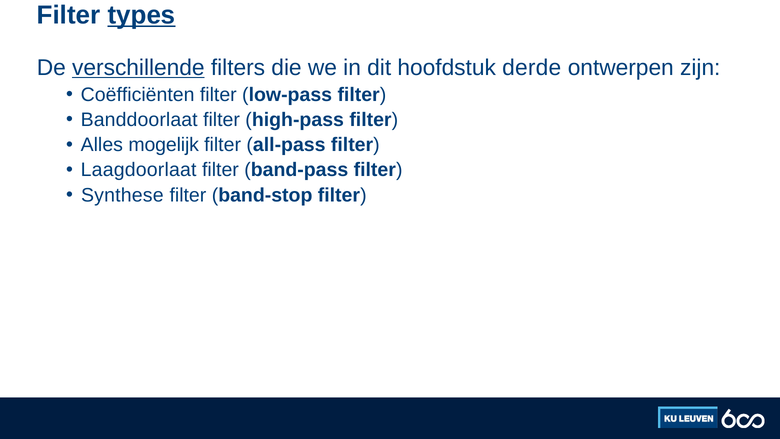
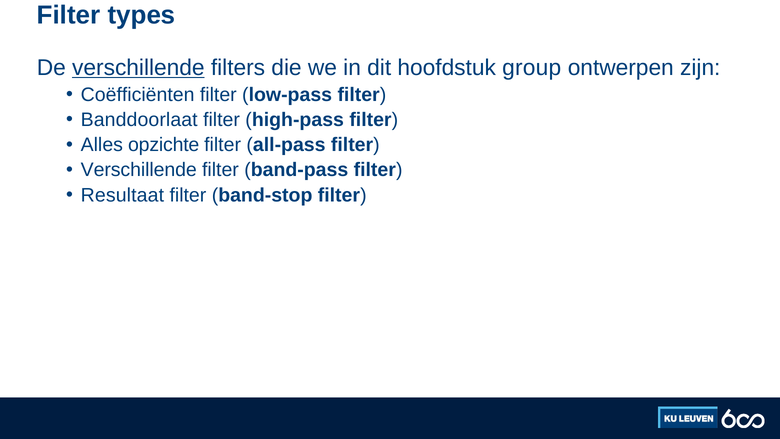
types underline: present -> none (141, 15)
derde: derde -> group (532, 68)
mogelijk: mogelijk -> opzichte (164, 145)
Laagdoorlaat: Laagdoorlaat -> Verschillende (139, 170)
Synthese: Synthese -> Resultaat (122, 195)
